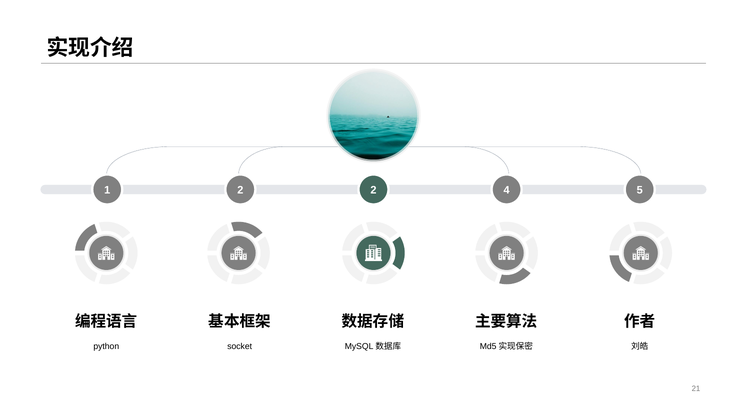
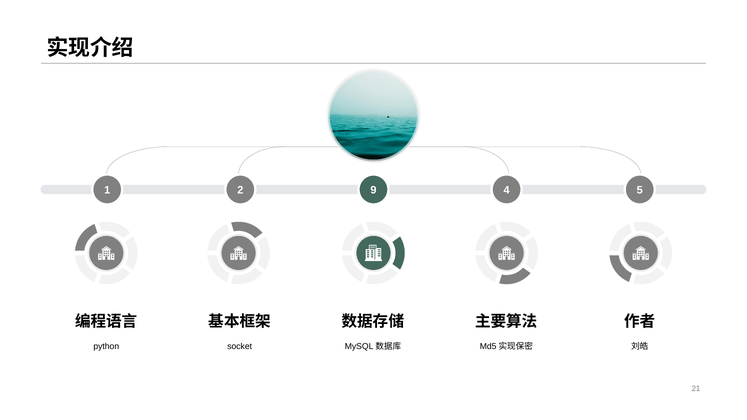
2 2: 2 -> 9 (373, 190)
